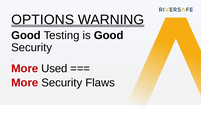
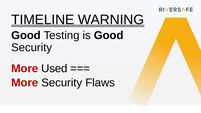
OPTIONS: OPTIONS -> TIMELINE (43, 20)
